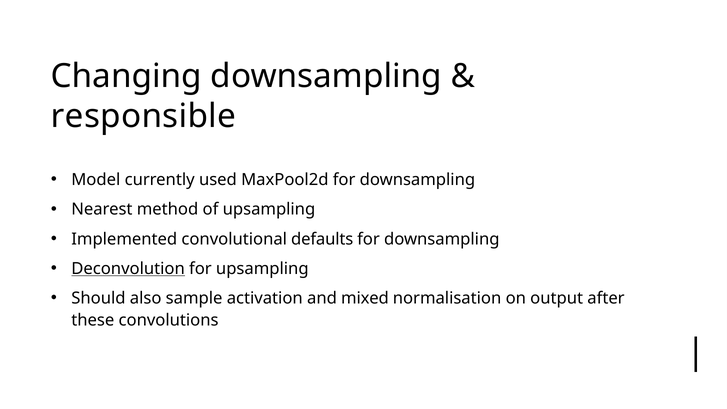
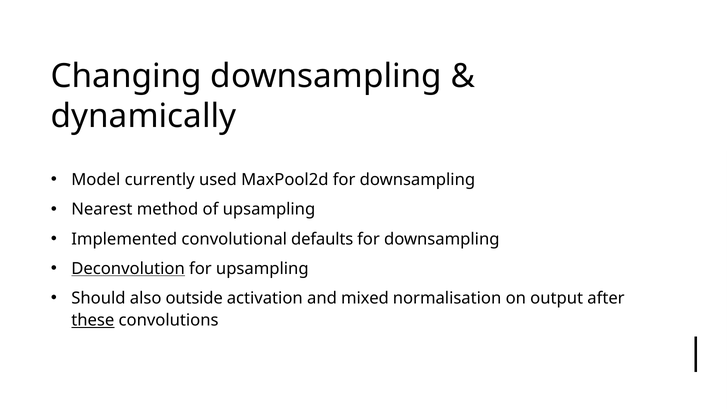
responsible: responsible -> dynamically (144, 116)
sample: sample -> outside (194, 298)
these underline: none -> present (93, 320)
